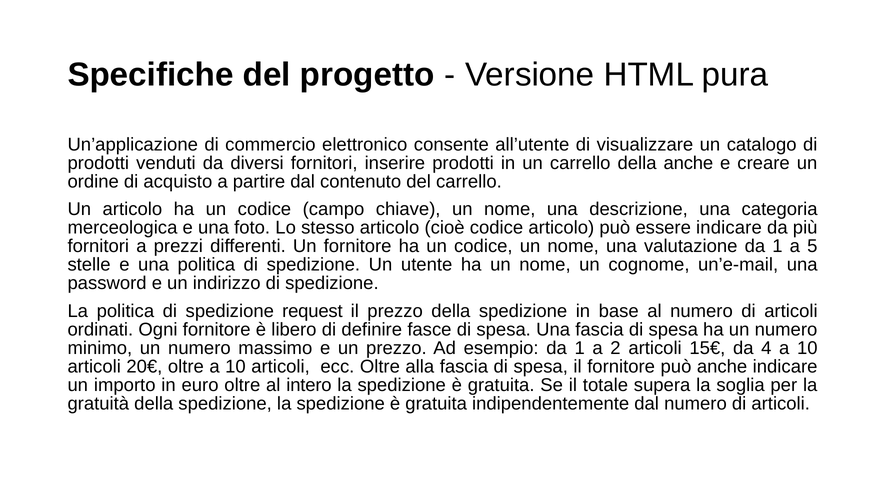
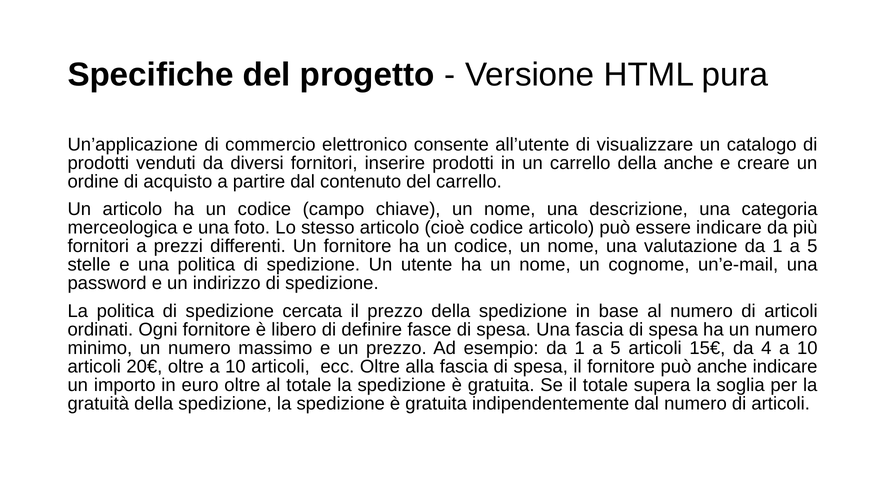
request: request -> cercata (312, 311)
2: 2 -> 5 (616, 348)
al intero: intero -> totale (309, 385)
